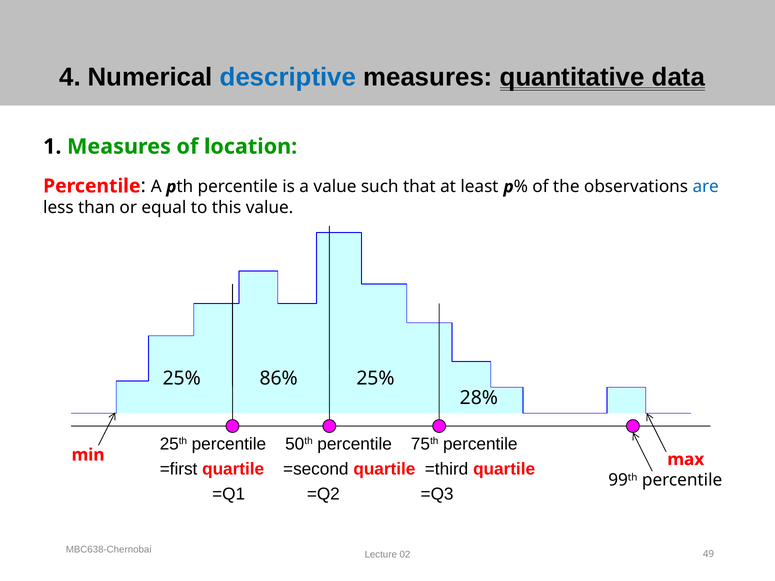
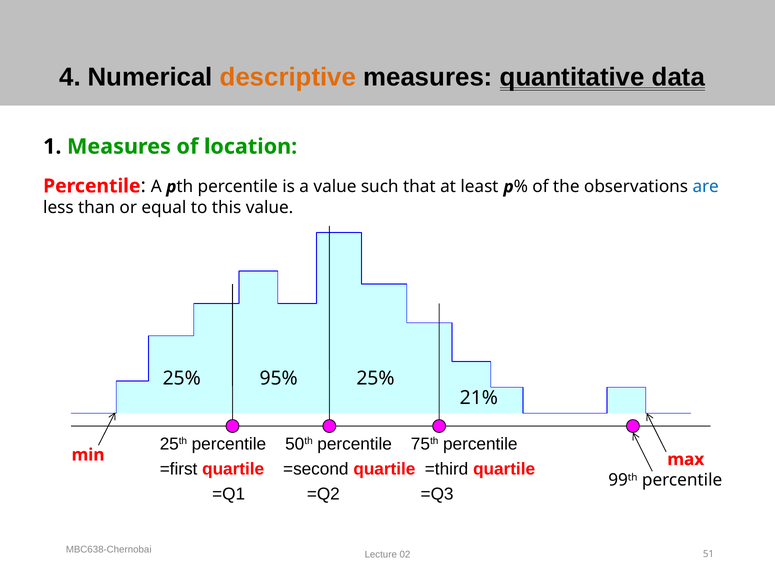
descriptive colour: blue -> orange (288, 77)
86%: 86% -> 95% (279, 378)
28%: 28% -> 21% (479, 398)
49: 49 -> 51 (709, 554)
